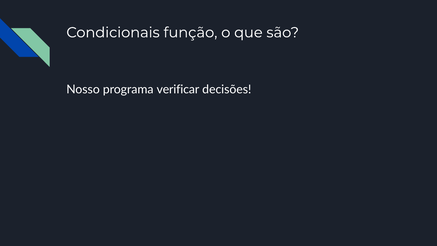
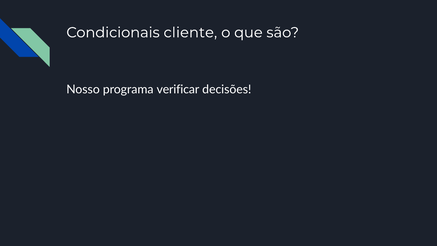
função: função -> cliente (190, 33)
